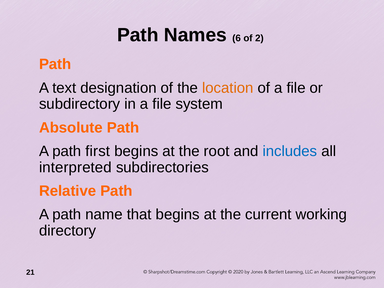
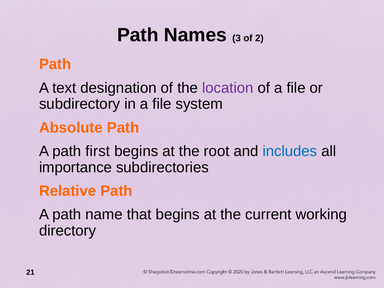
6: 6 -> 3 (237, 38)
location colour: orange -> purple (228, 88)
interpreted: interpreted -> importance (76, 167)
